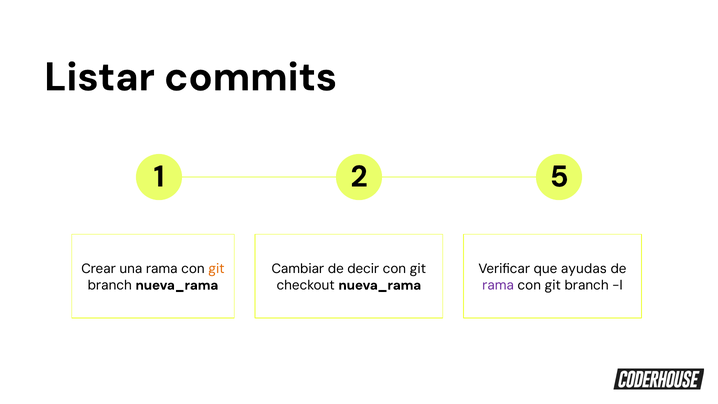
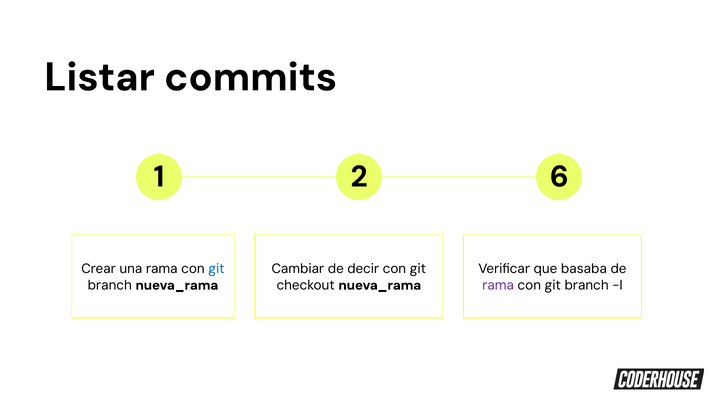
5: 5 -> 6 (559, 177)
git colour: orange -> blue (217, 269)
ayudas: ayudas -> basaba (584, 269)
